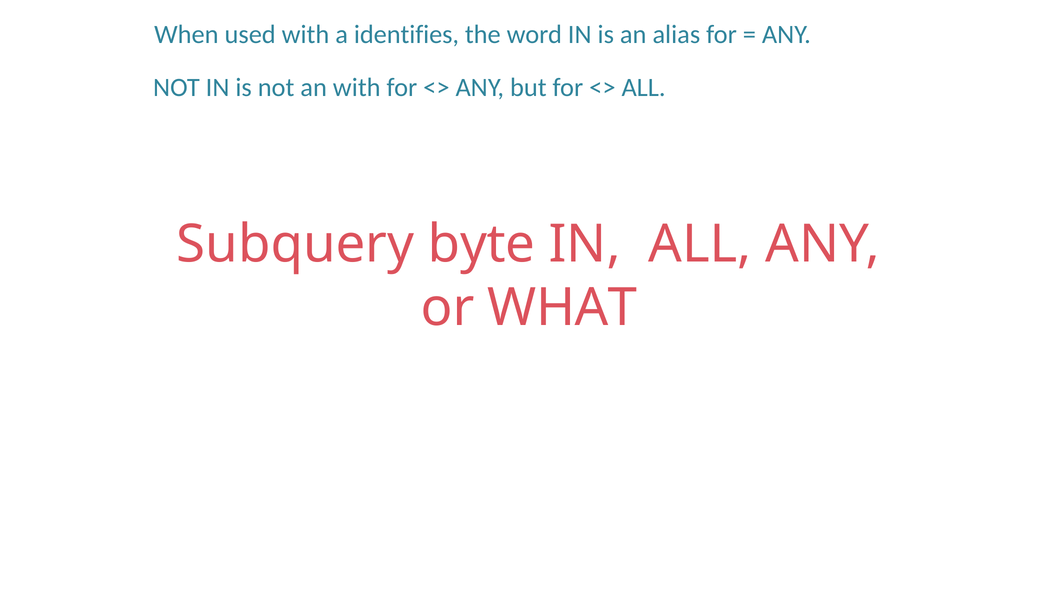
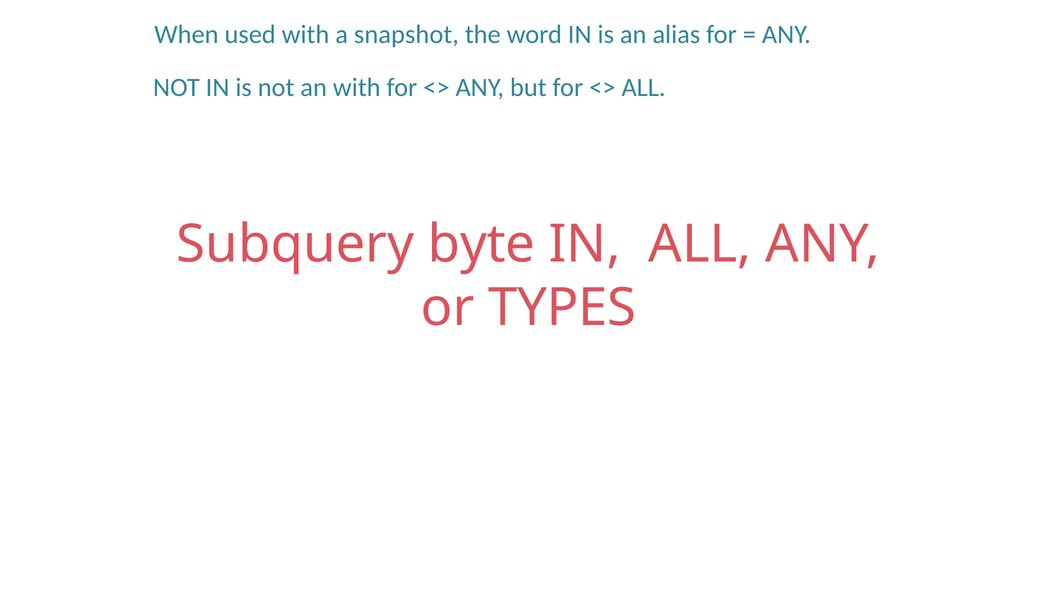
identifies: identifies -> snapshot (406, 34)
WHAT: WHAT -> TYPES (562, 308)
